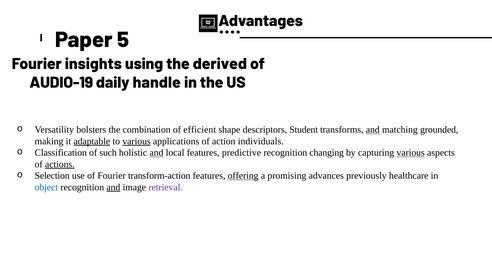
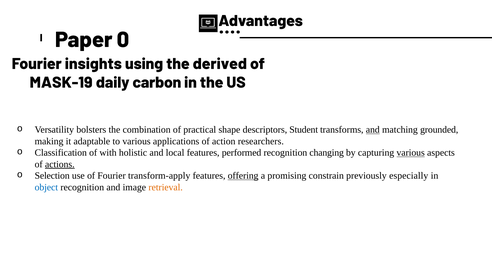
5: 5 -> 0 (123, 40)
AUDIO-19: AUDIO-19 -> MASK-19 (61, 83)
handle: handle -> carbon (157, 83)
efficient: efficient -> practical (200, 130)
adaptable underline: present -> none (92, 141)
various underline: present -> none (137, 141)
individuals: individuals -> researchers (261, 141)
such: such -> with (108, 153)
and underline: present -> none (156, 153)
predictive: predictive -> performed (242, 153)
transform-action: transform-action -> transform-apply (159, 176)
advances: advances -> constrain (326, 176)
healthcare: healthcare -> especially (409, 176)
and underline: present -> none (113, 187)
retrieval colour: purple -> orange (166, 187)
